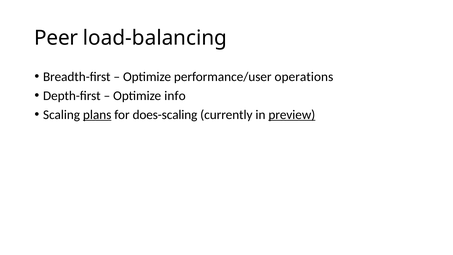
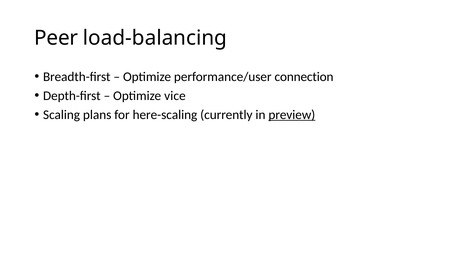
operations: operations -> connection (304, 77)
info: info -> vice (175, 96)
plans underline: present -> none (97, 115)
does-scaling: does-scaling -> here-scaling (165, 115)
